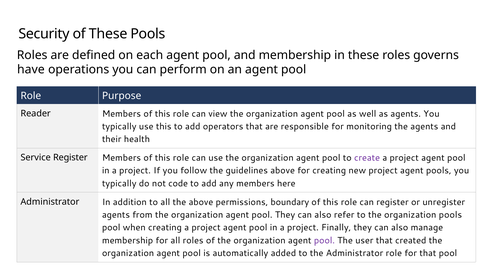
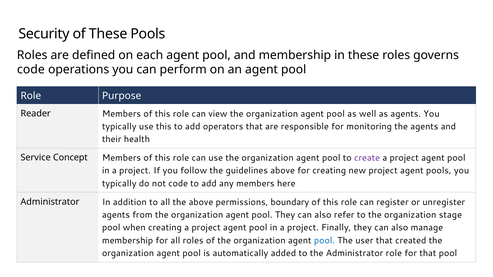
have: have -> code (31, 70)
Service Register: Register -> Concept (70, 158)
organization pools: pools -> stage (450, 215)
pool colour: purple -> blue (324, 241)
